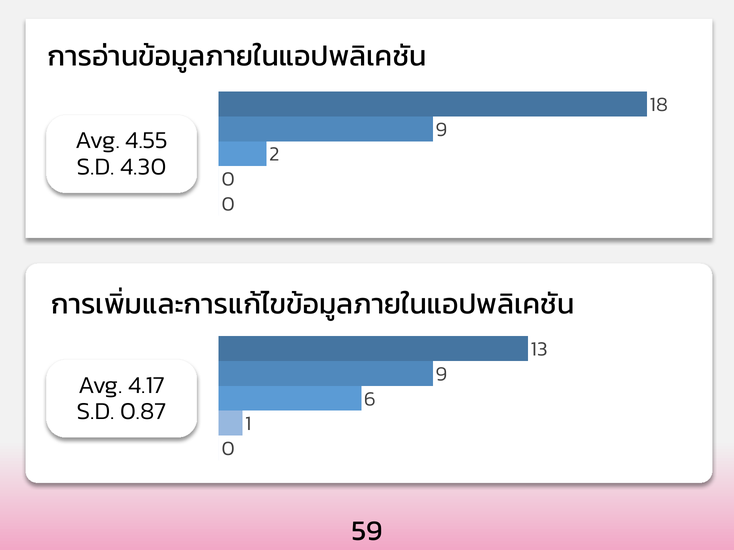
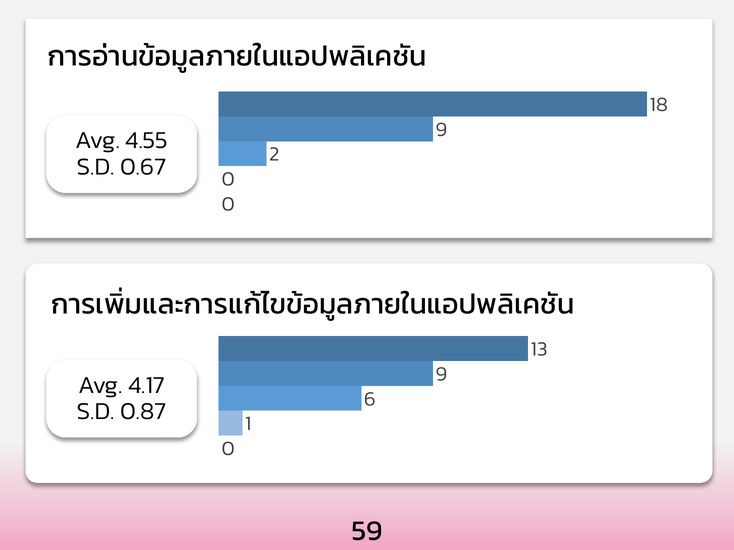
4.30: 4.30 -> 0.67 (143, 167)
